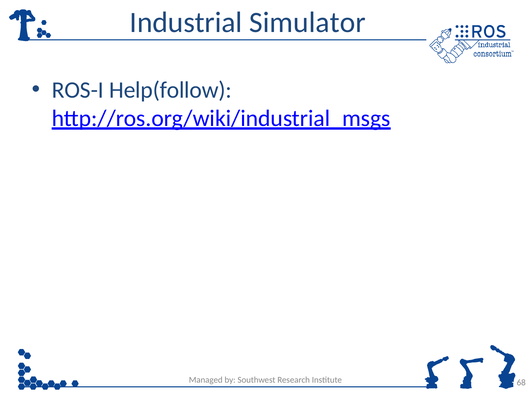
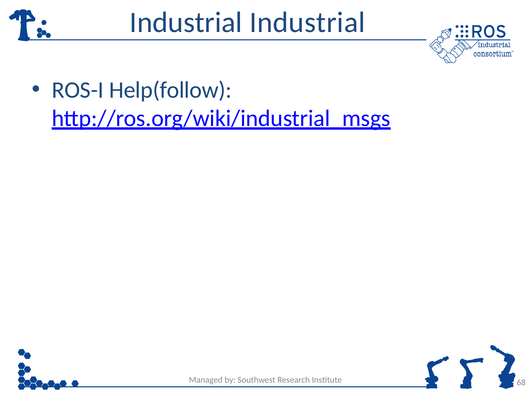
Industrial Simulator: Simulator -> Industrial (307, 22)
